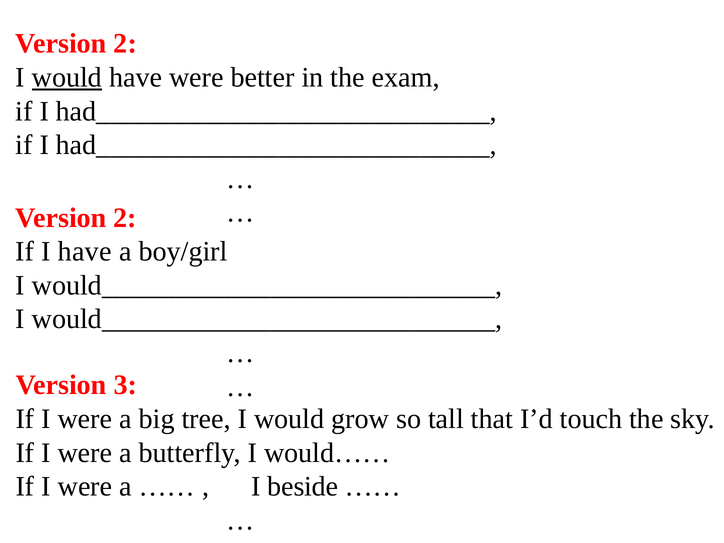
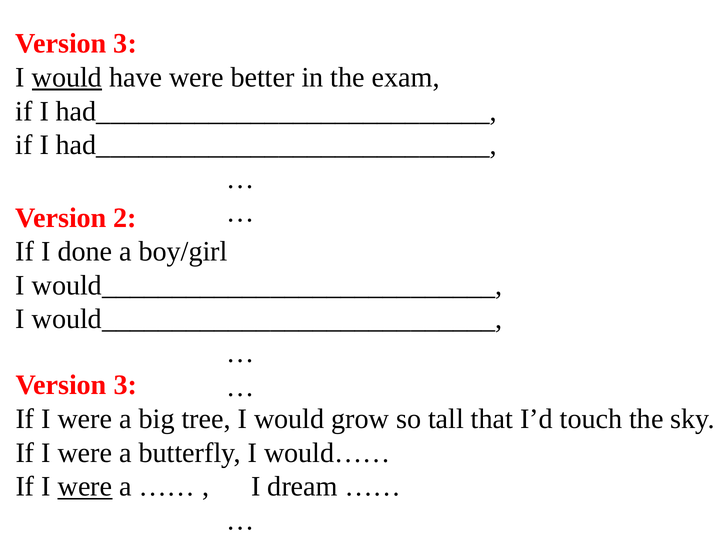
2: 2 -> 3 (125, 44)
I have: have -> done (85, 252)
were underline: none -> present (85, 487)
beside: beside -> dream (303, 487)
